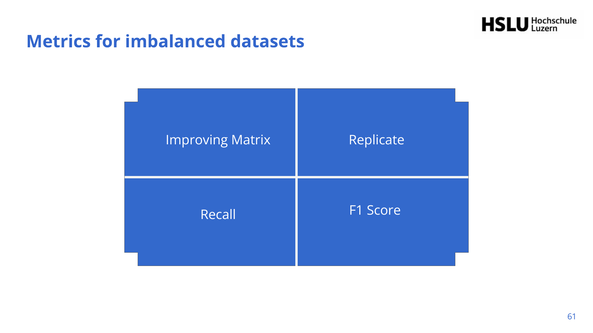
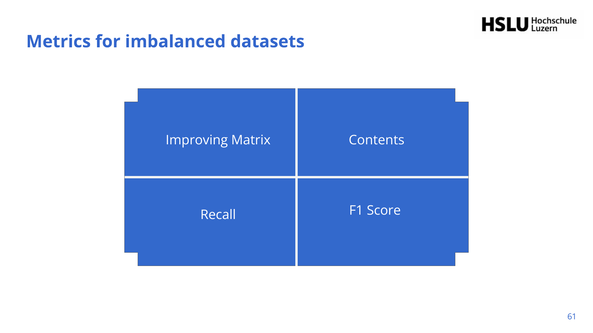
Replicate: Replicate -> Contents (377, 140)
